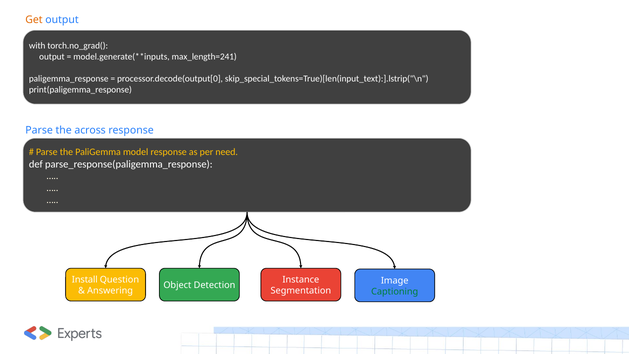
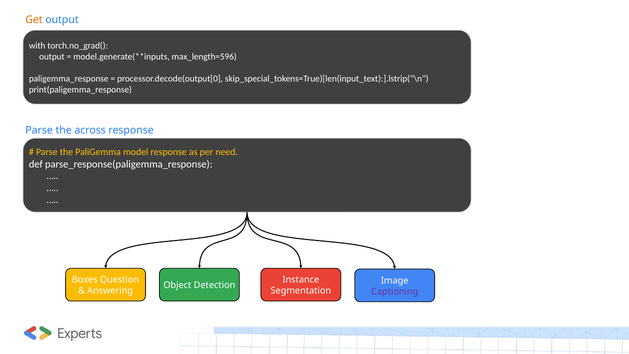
max_length=241: max_length=241 -> max_length=596 (204, 57)
Install: Install -> Boxes (85, 280)
Captioning colour: green -> purple (395, 291)
